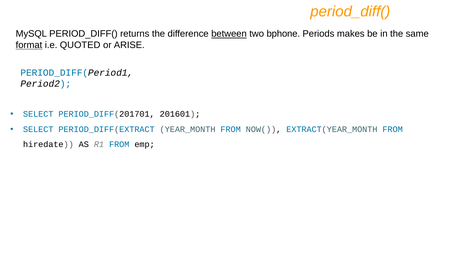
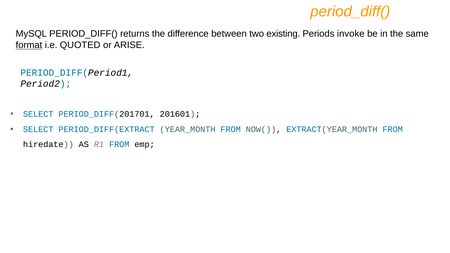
between underline: present -> none (229, 34)
bphone: bphone -> existing (283, 34)
makes: makes -> invoke (351, 34)
